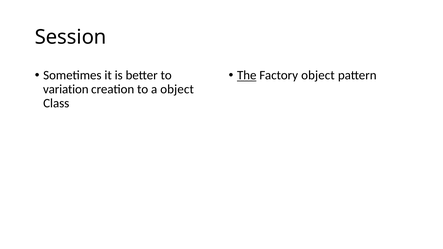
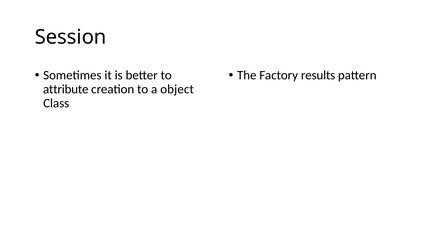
The underline: present -> none (247, 75)
Factory object: object -> results (318, 75)
variation: variation -> attribute (66, 89)
